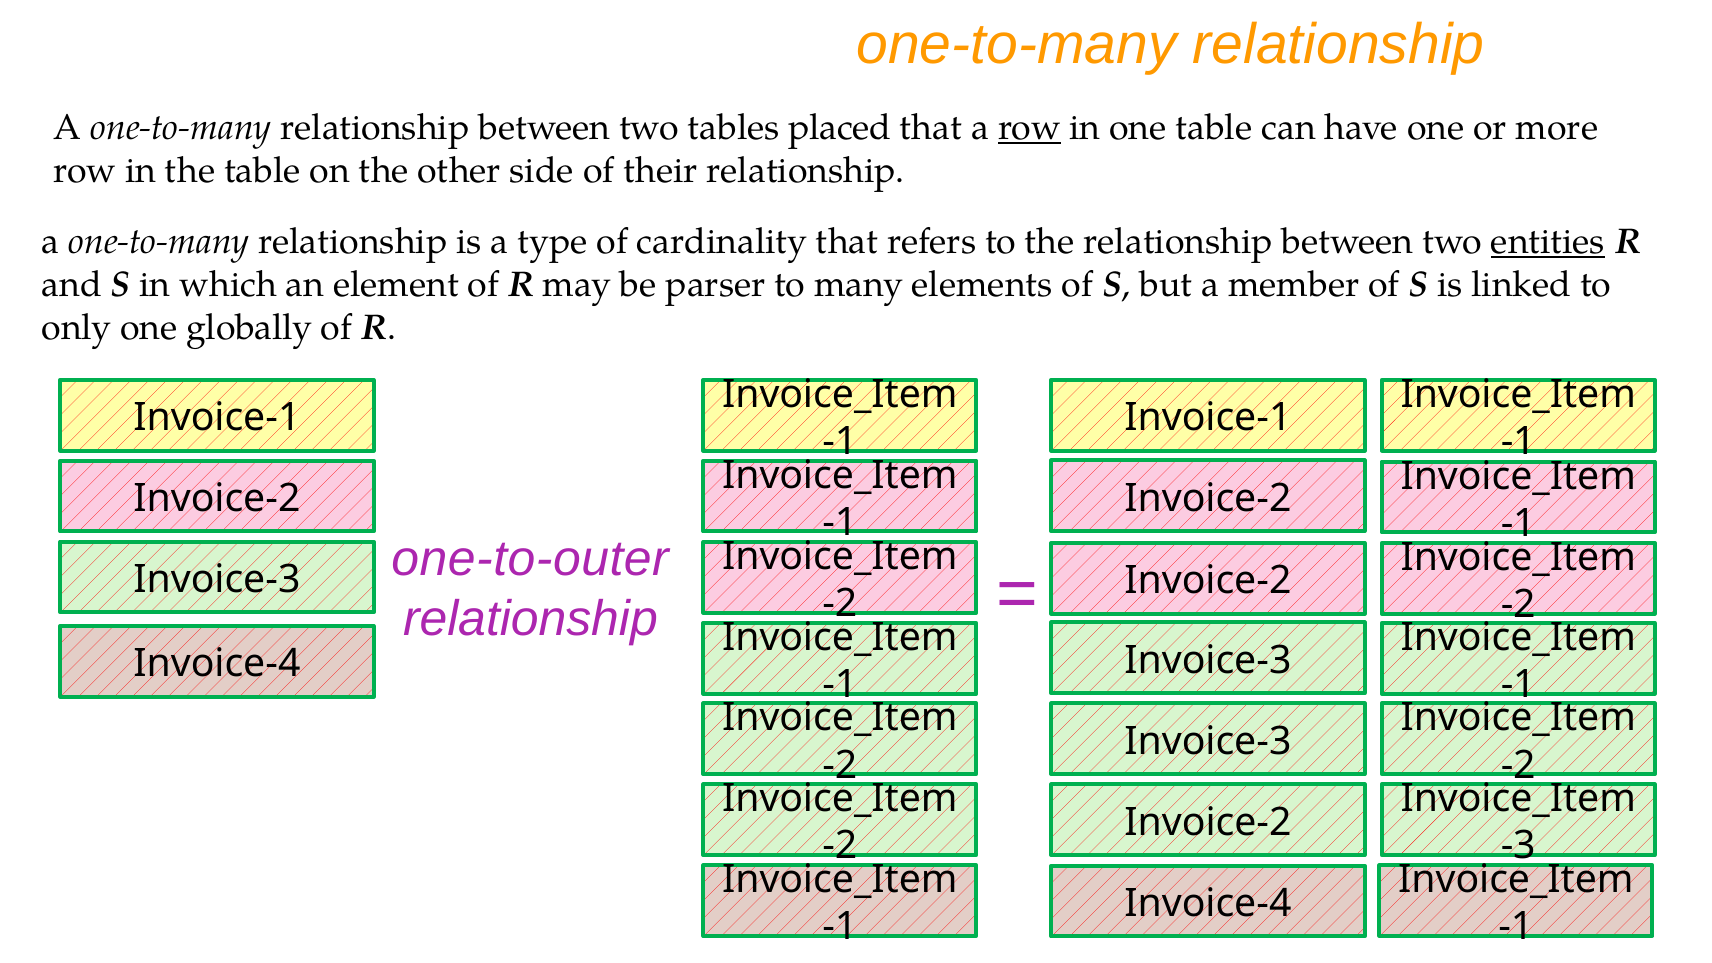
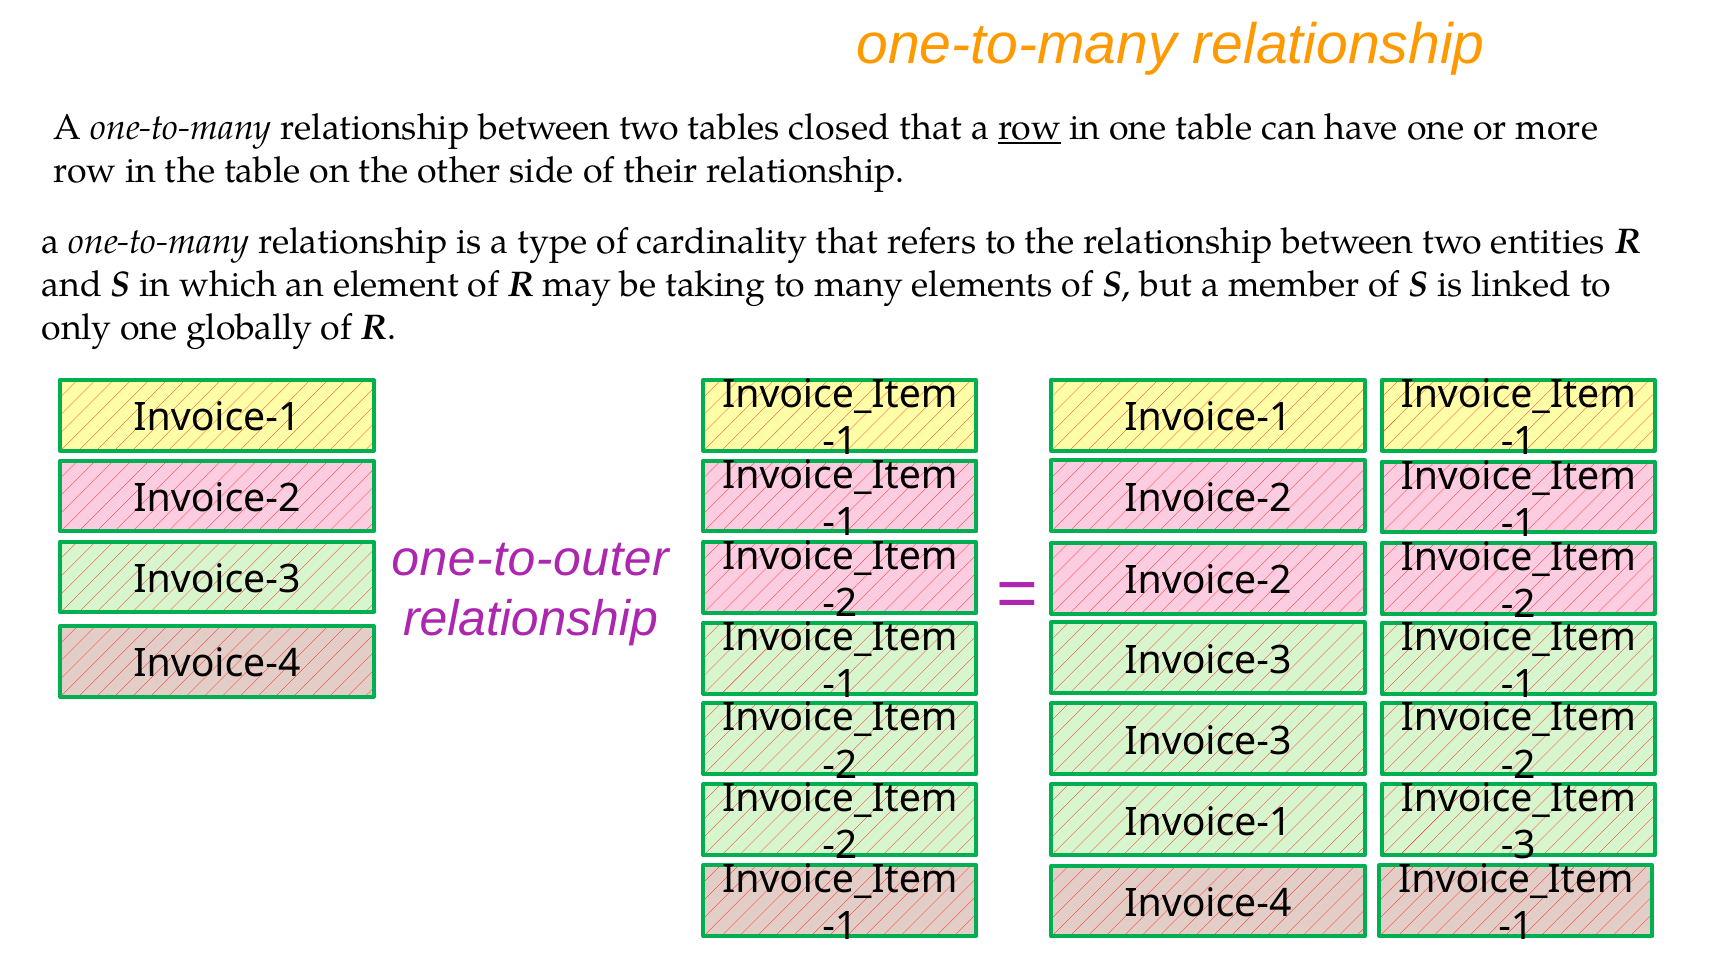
placed: placed -> closed (840, 127)
entities underline: present -> none (1548, 242)
parser: parser -> taking (716, 285)
Invoice-2: Invoice-2 -> Invoice-1 (1208, 822)
